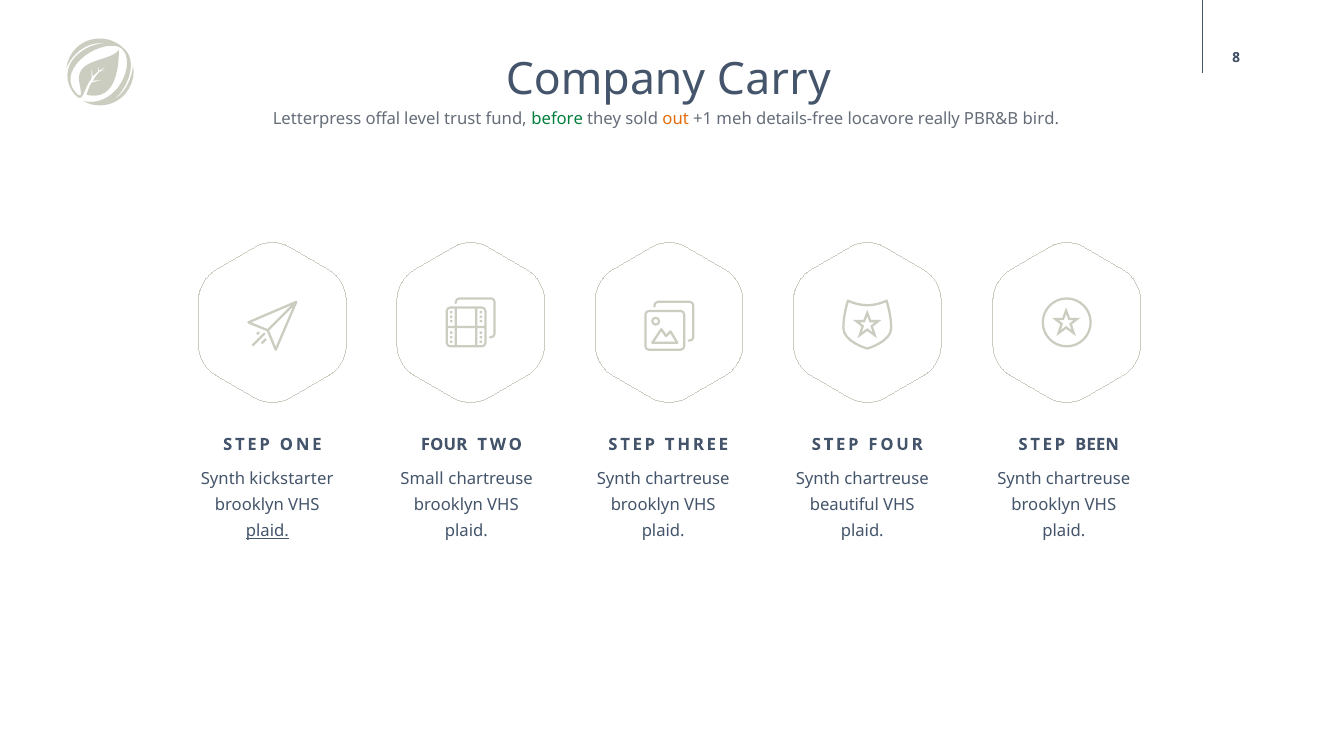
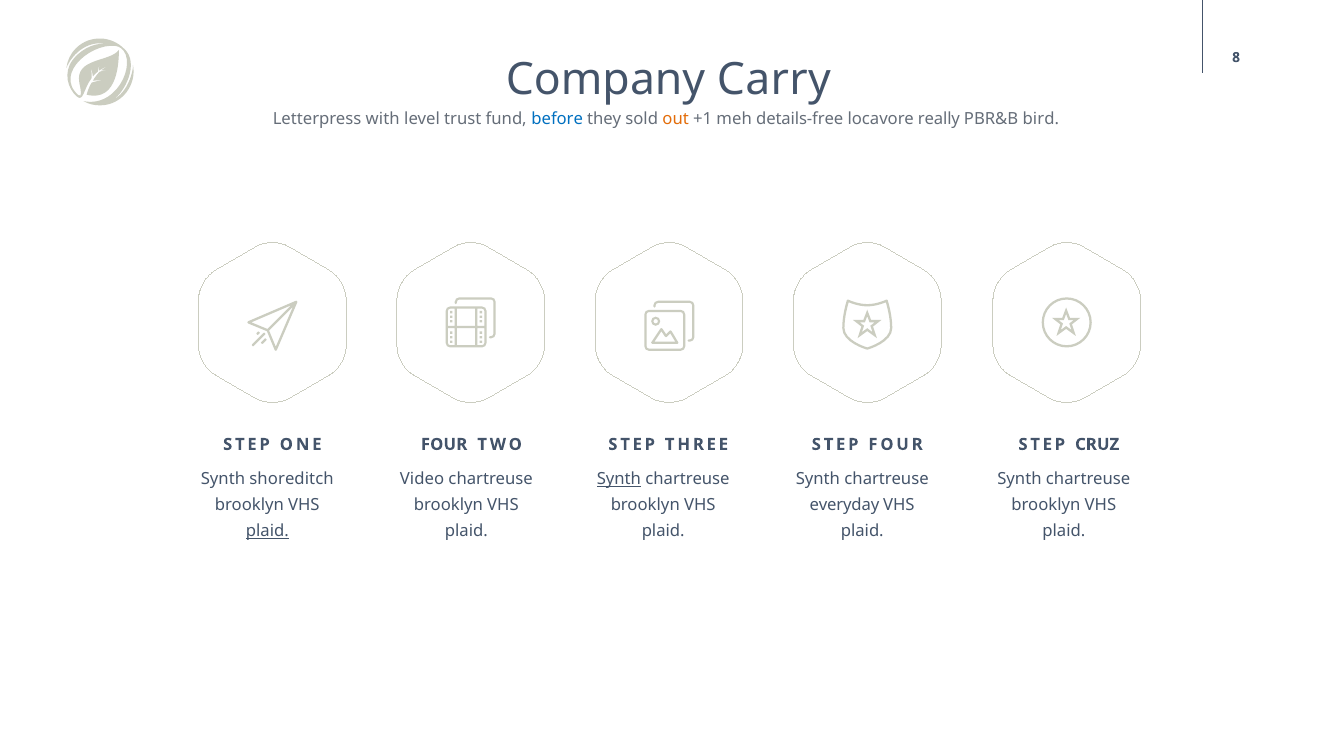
offal: offal -> with (383, 119)
before colour: green -> blue (557, 119)
BEEN: BEEN -> CRUZ (1097, 444)
kickstarter: kickstarter -> shoreditch (292, 479)
Small: Small -> Video (422, 479)
Synth underline: none -> present (619, 479)
beautiful: beautiful -> everyday (844, 505)
